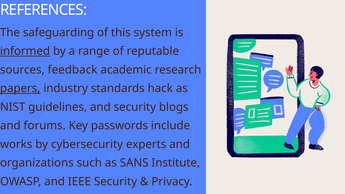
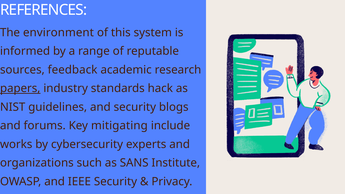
safeguarding: safeguarding -> environment (58, 33)
informed underline: present -> none (25, 51)
passwords: passwords -> mitigating (119, 126)
